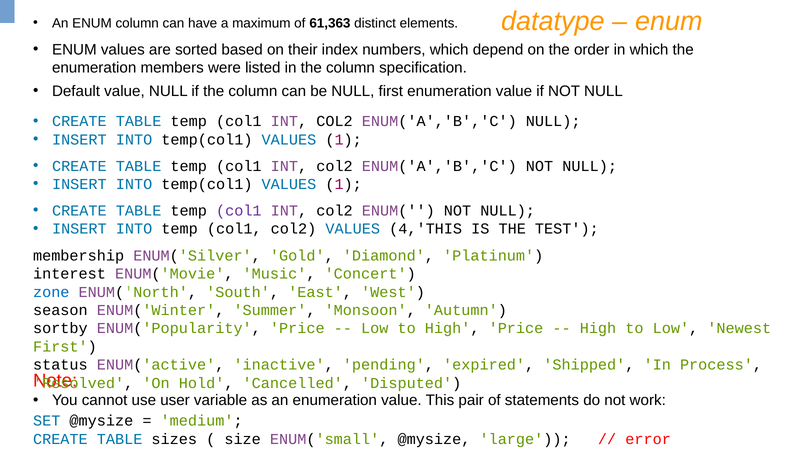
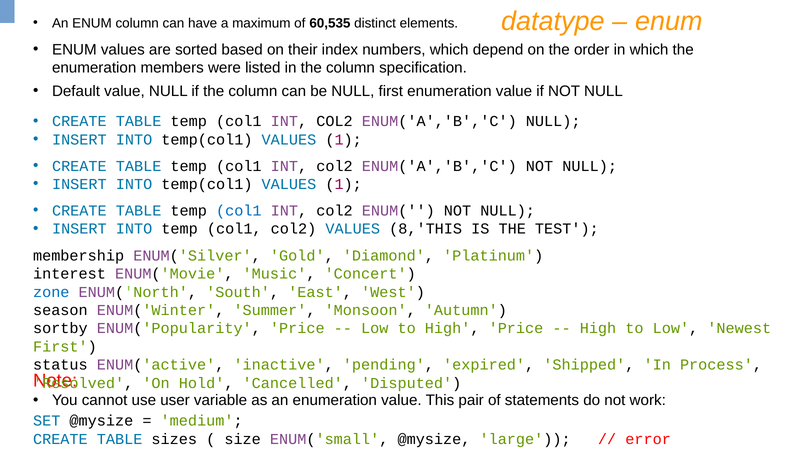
61,363: 61,363 -> 60,535 (330, 23)
col1 colour: purple -> blue (239, 210)
4,'THIS: 4,'THIS -> 8,'THIS (426, 229)
